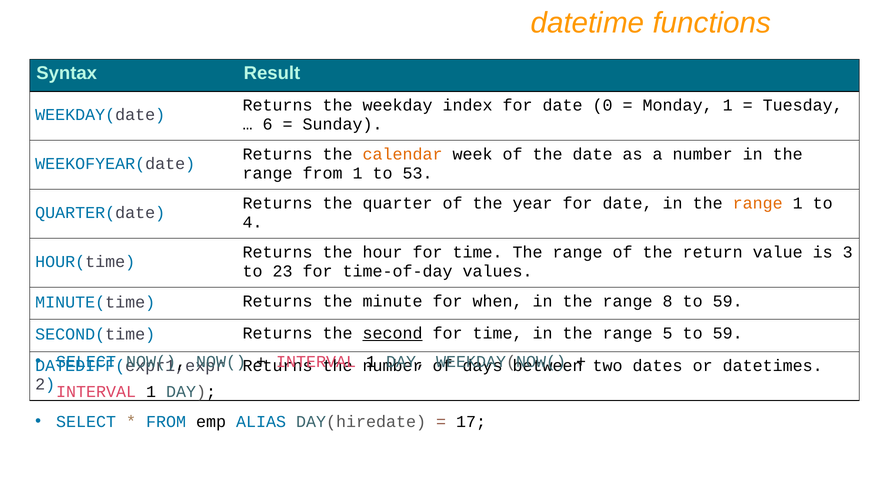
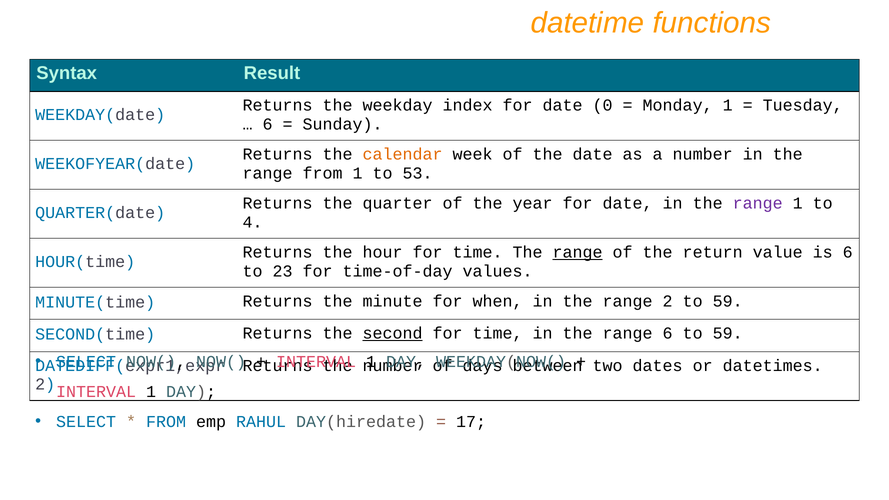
range colour: orange -> purple (758, 203)
range underline: none -> present (578, 252)
is 3: 3 -> 6 (848, 252)
range 8: 8 -> 2 (668, 301)
range 5: 5 -> 6 (668, 333)
ALIAS: ALIAS -> RAHUL (261, 422)
